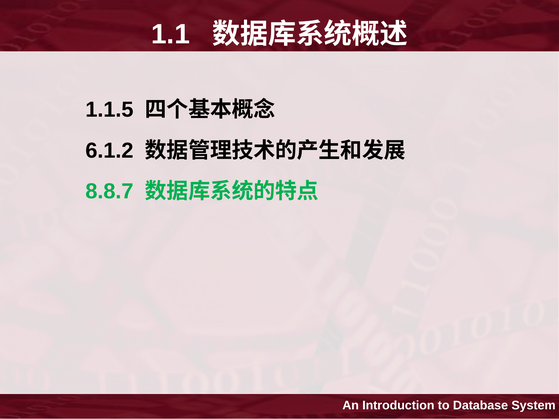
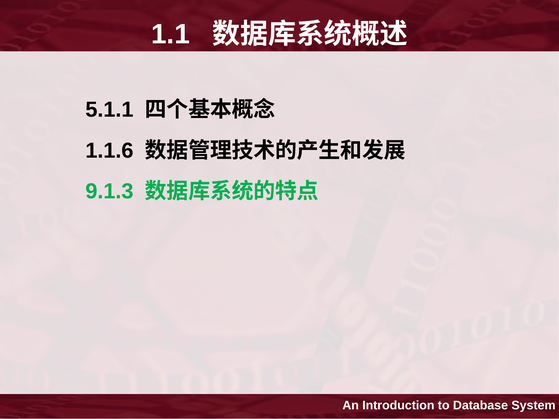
1.1.5: 1.1.5 -> 5.1.1 (110, 110)
6.1.2: 6.1.2 -> 1.1.6 (110, 151)
8.8.7: 8.8.7 -> 9.1.3 (110, 191)
